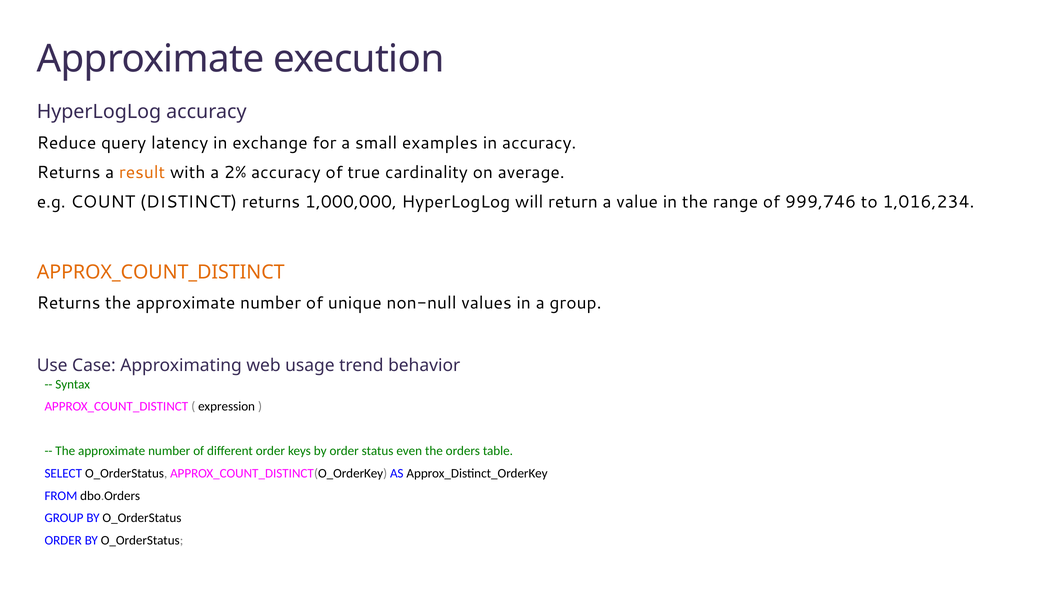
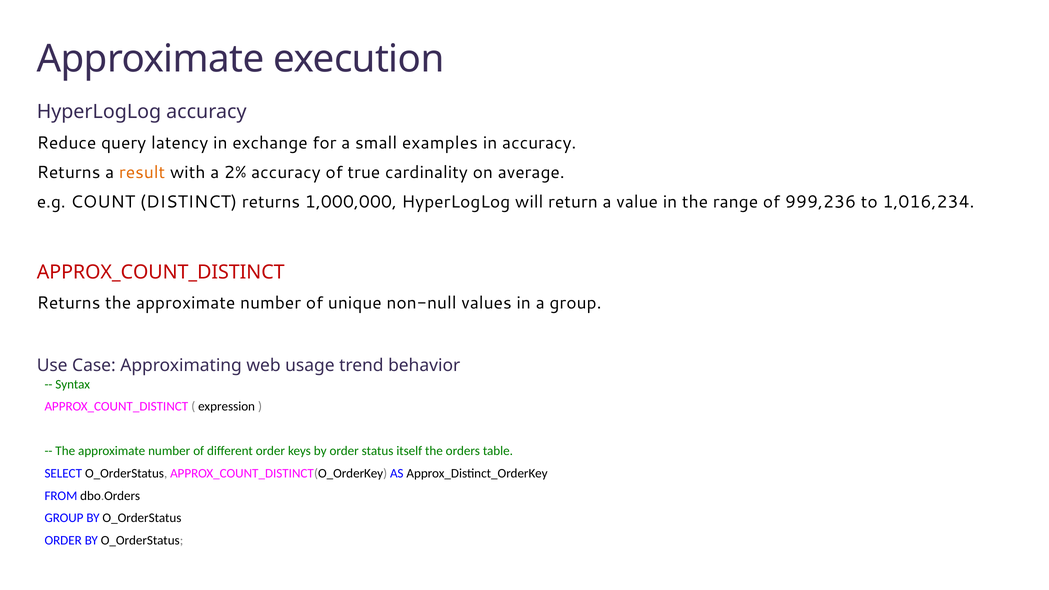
999,746: 999,746 -> 999,236 (820, 202)
APPROX_COUNT_DISTINCT colour: orange -> red (161, 272)
even: even -> itself (409, 451)
